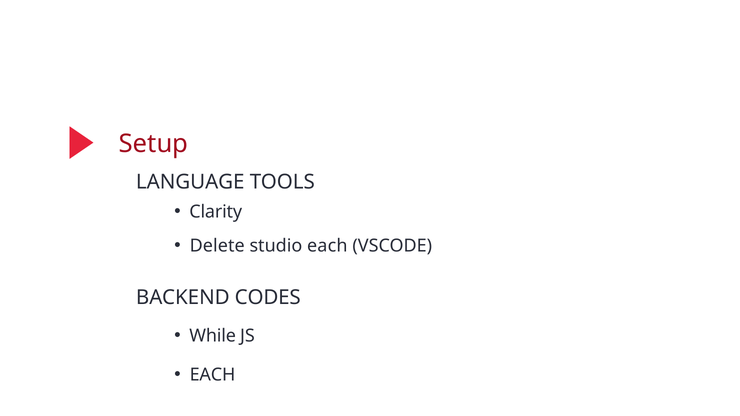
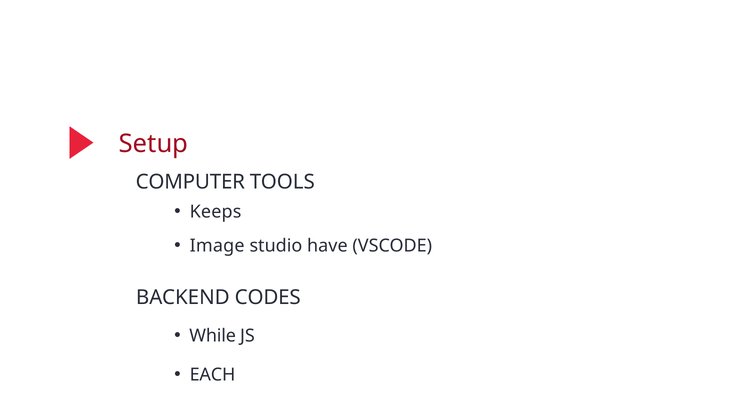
LANGUAGE: LANGUAGE -> COMPUTER (190, 182)
Clarity: Clarity -> Keeps (216, 212)
Delete: Delete -> Image (217, 246)
studio each: each -> have (327, 246)
